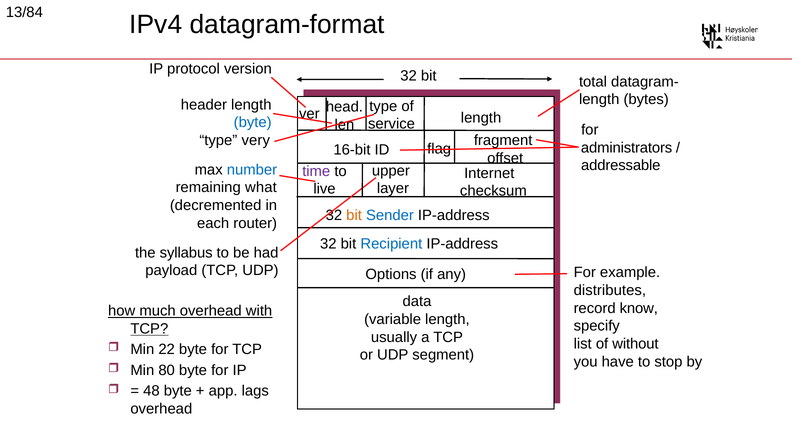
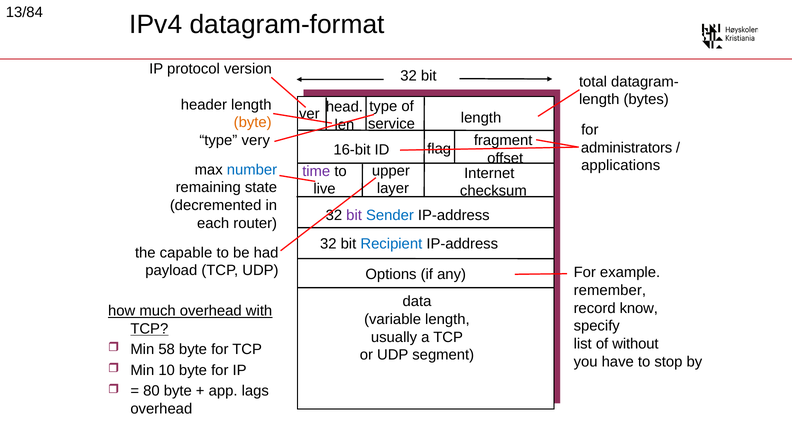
byte colour: blue -> orange (253, 122)
addressable: addressable -> applications (621, 165)
what: what -> state (261, 187)
bit colour: orange -> purple (354, 215)
syllabus: syllabus -> capable (186, 252)
distributes: distributes -> remember (610, 290)
22: 22 -> 58 (167, 349)
80: 80 -> 10 (167, 370)
48: 48 -> 80 (151, 391)
